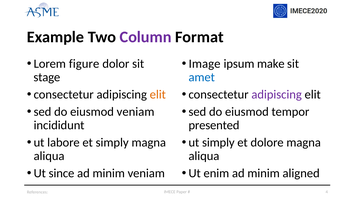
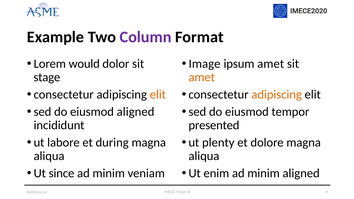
figure: figure -> would (84, 64)
ipsum make: make -> amet (271, 64)
amet colour: blue -> orange (202, 77)
adipiscing colour: purple -> orange (277, 95)
eiusmod veniam: veniam -> aligned (136, 112)
et simply: simply -> during (112, 143)
ut simply: simply -> plenty (218, 143)
